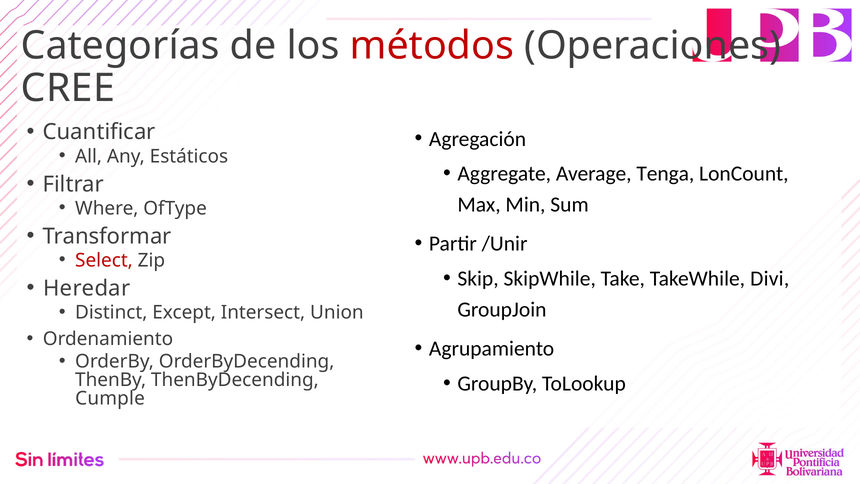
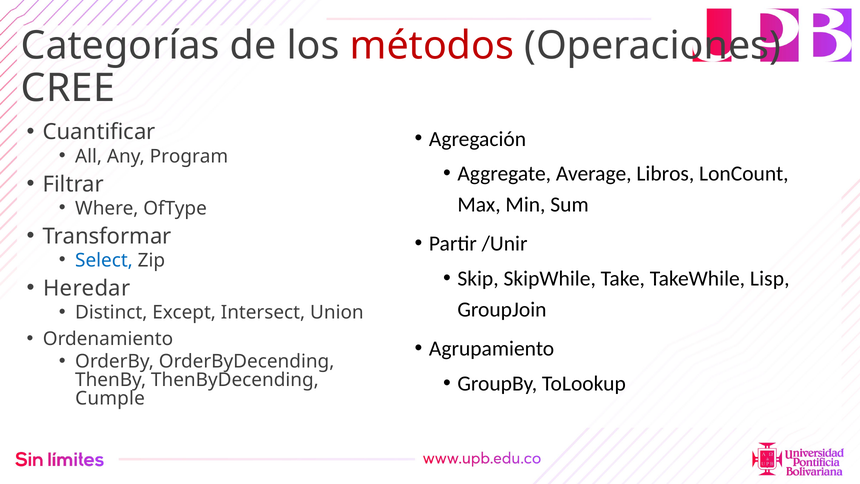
Estáticos: Estáticos -> Program (189, 156)
Tenga: Tenga -> Libros (665, 174)
Select colour: red -> blue (104, 260)
Divi: Divi -> Lisp (770, 279)
